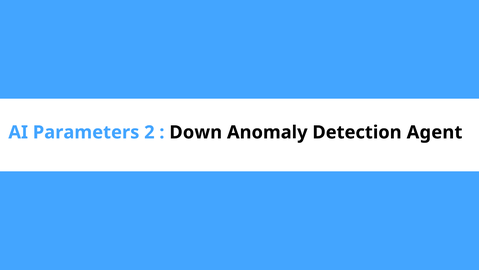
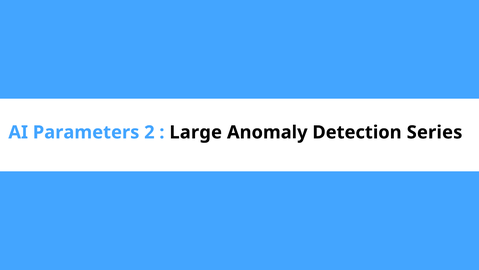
Down: Down -> Large (196, 132)
Agent: Agent -> Series (435, 132)
